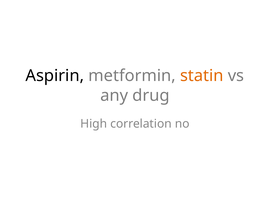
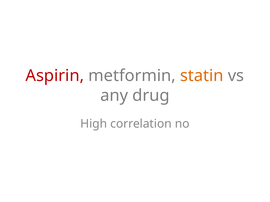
Aspirin colour: black -> red (55, 76)
